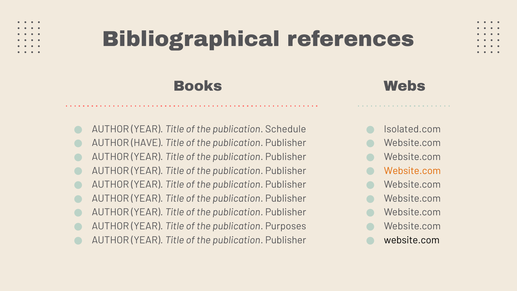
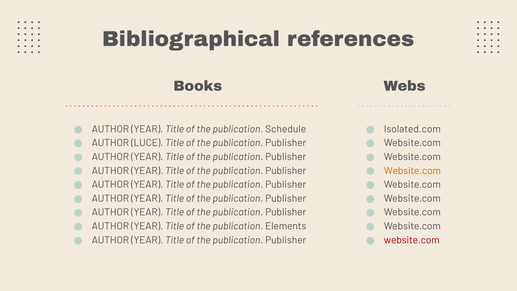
HAVE: HAVE -> LUCE (147, 143)
Purposes: Purposes -> Elements (286, 226)
website.com colour: black -> red (412, 240)
